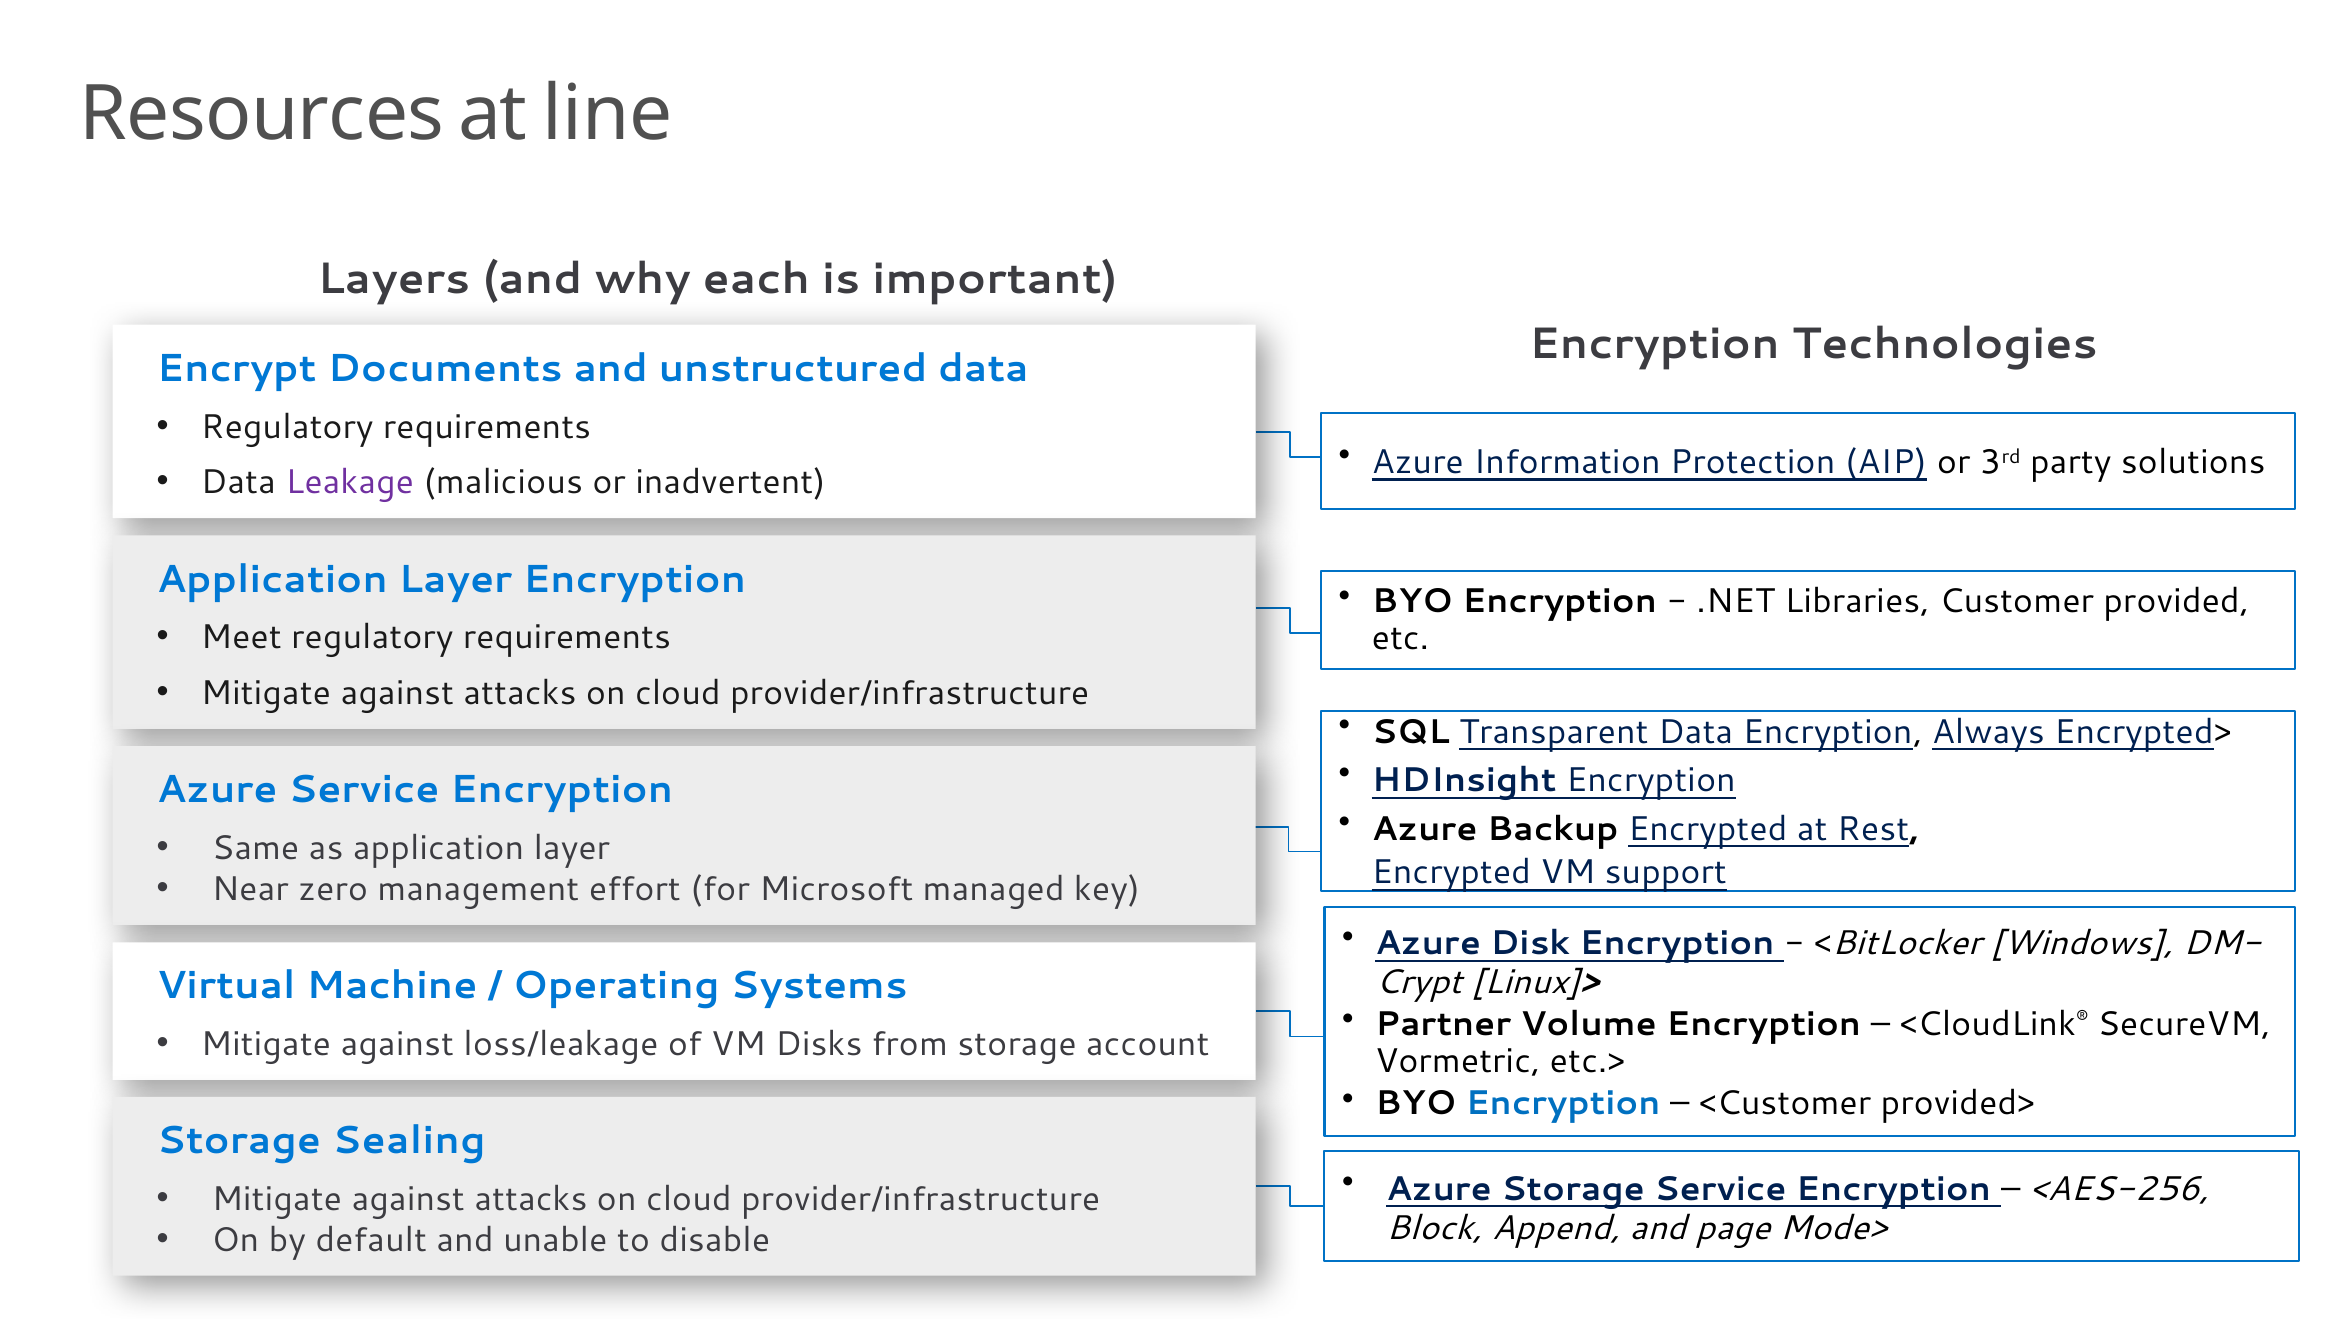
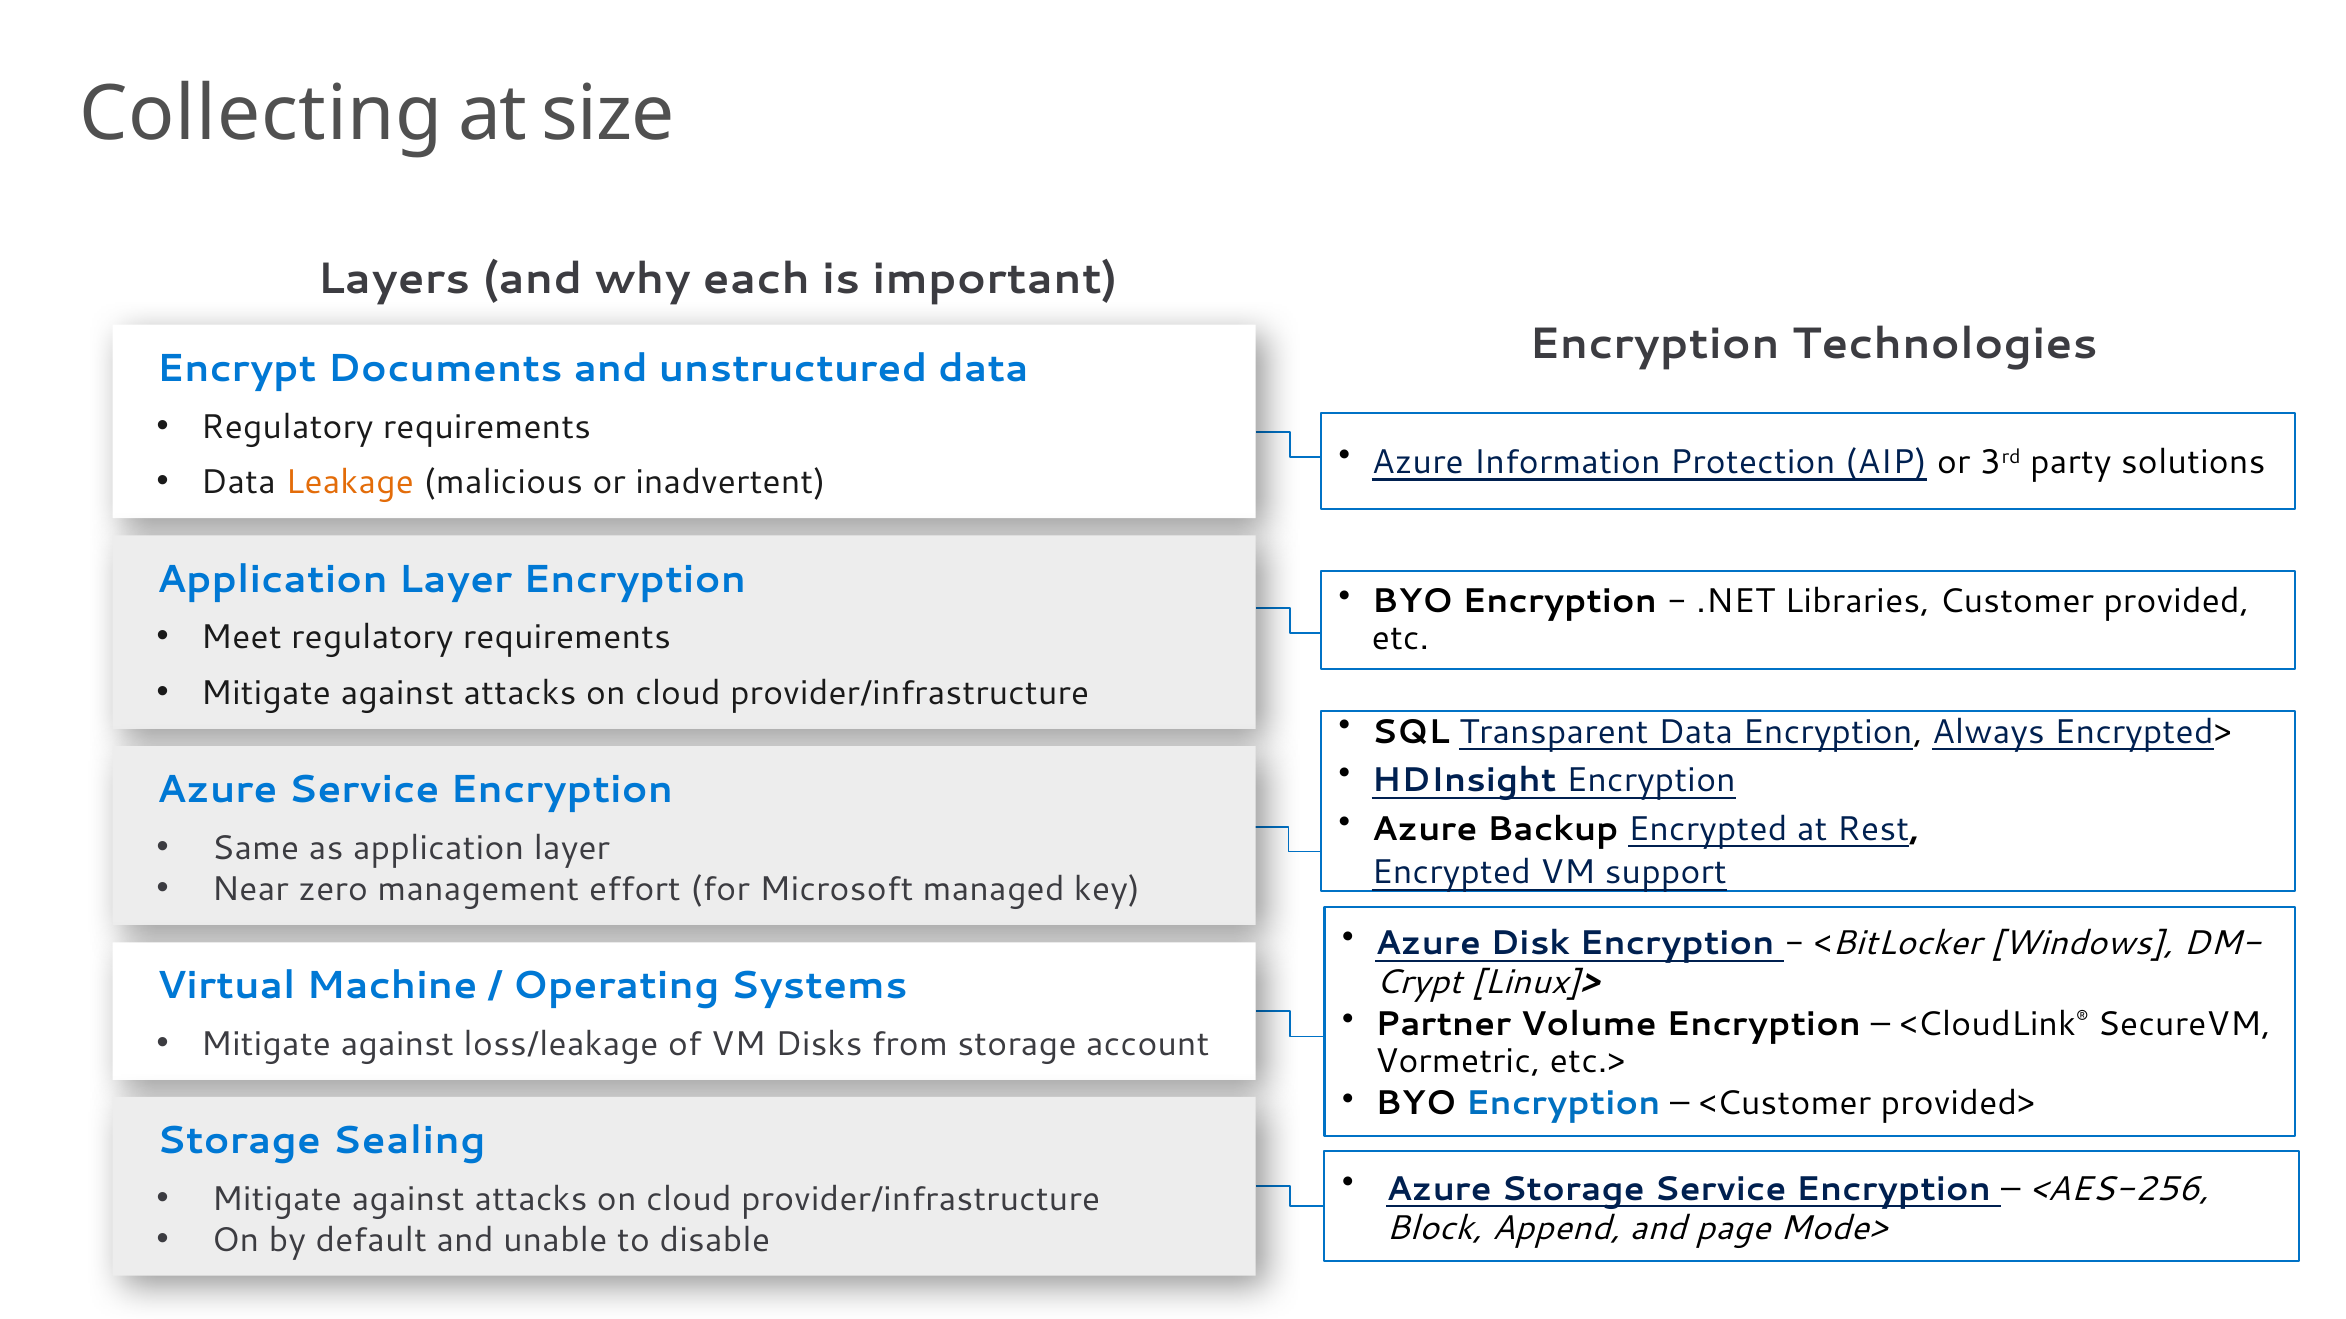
Resources: Resources -> Collecting (261, 114)
line: line -> size (608, 114)
Leakage colour: purple -> orange (350, 483)
